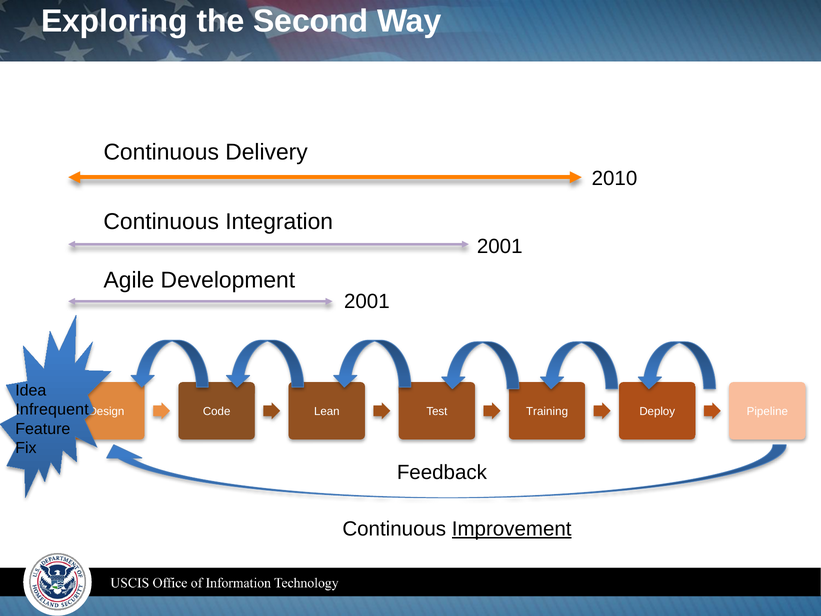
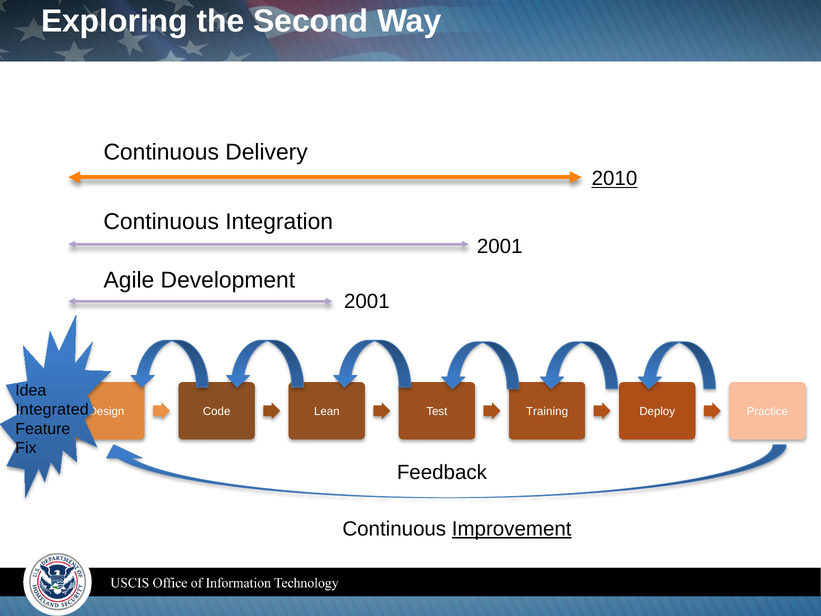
2010 underline: none -> present (615, 179)
Infrequent: Infrequent -> Integrated (52, 409)
Pipeline: Pipeline -> Practice (767, 411)
